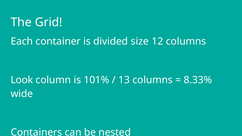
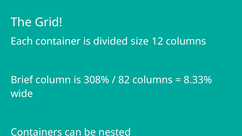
Look: Look -> Brief (22, 80)
101%: 101% -> 308% (96, 80)
13: 13 -> 82 (124, 80)
